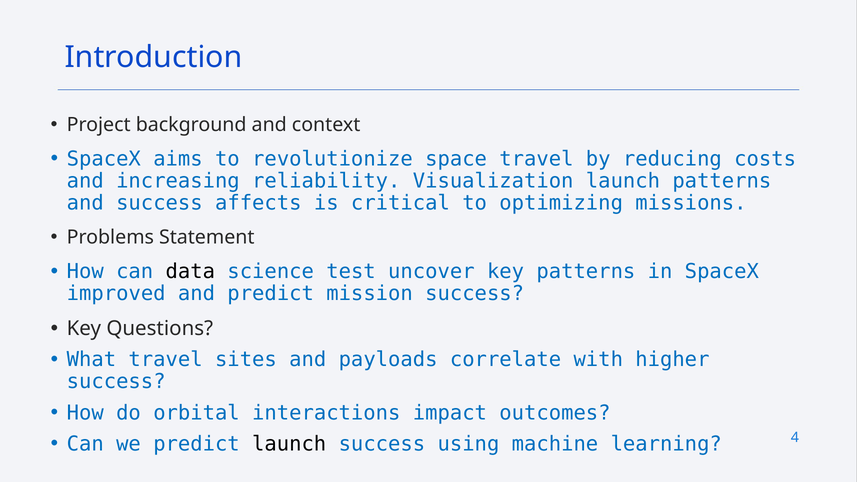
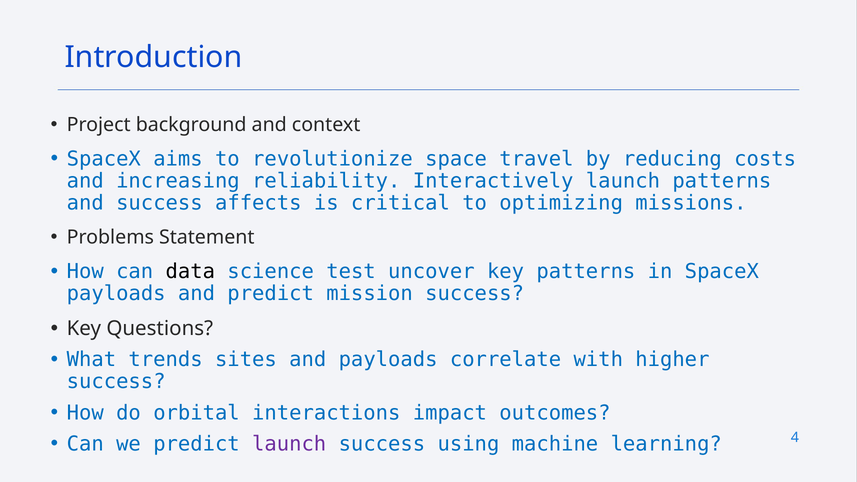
Visualization: Visualization -> Interactively (493, 181)
improved: improved -> payloads (116, 294)
What travel: travel -> trends (166, 360)
launch colour: black -> purple (289, 444)
